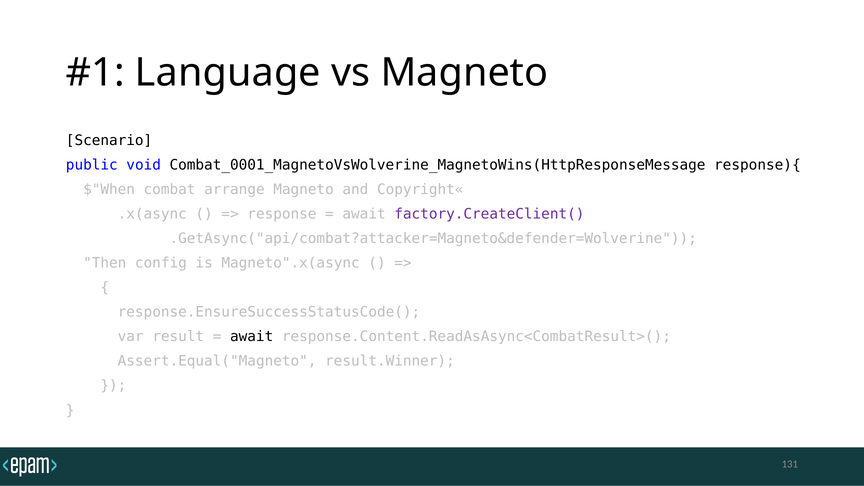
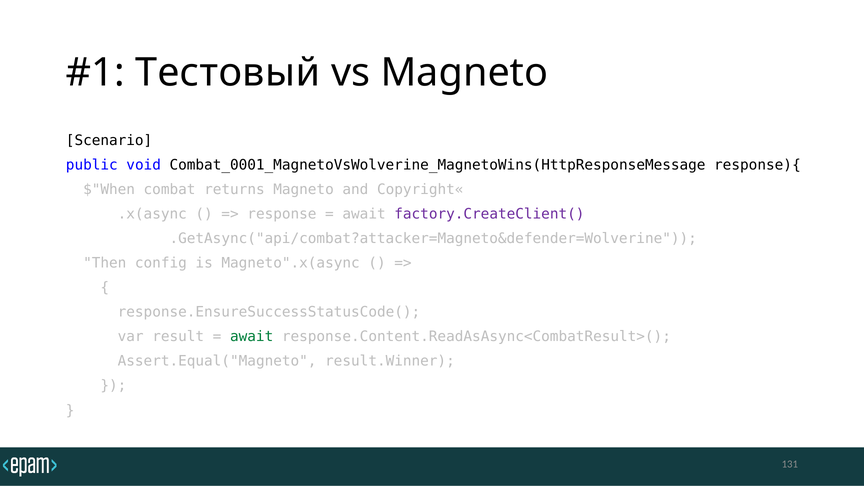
Language: Language -> Тестовый (228, 73)
arrange: arrange -> returns (234, 189)
await colour: black -> green (252, 337)
